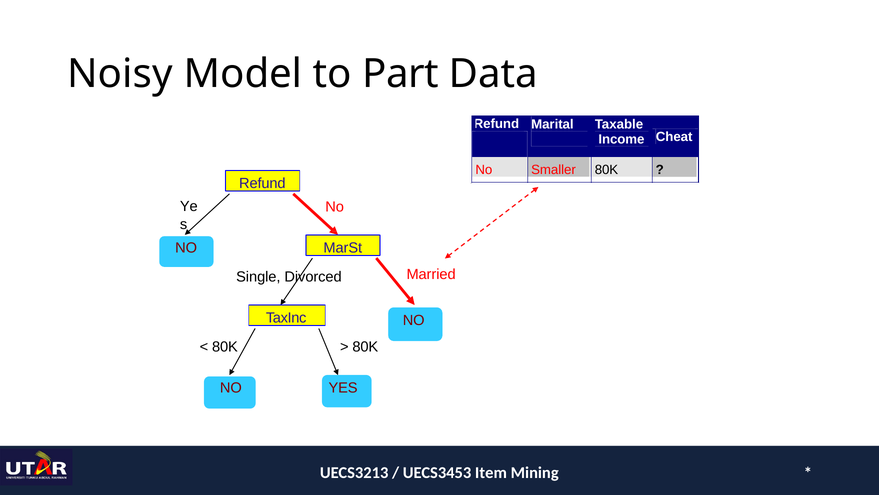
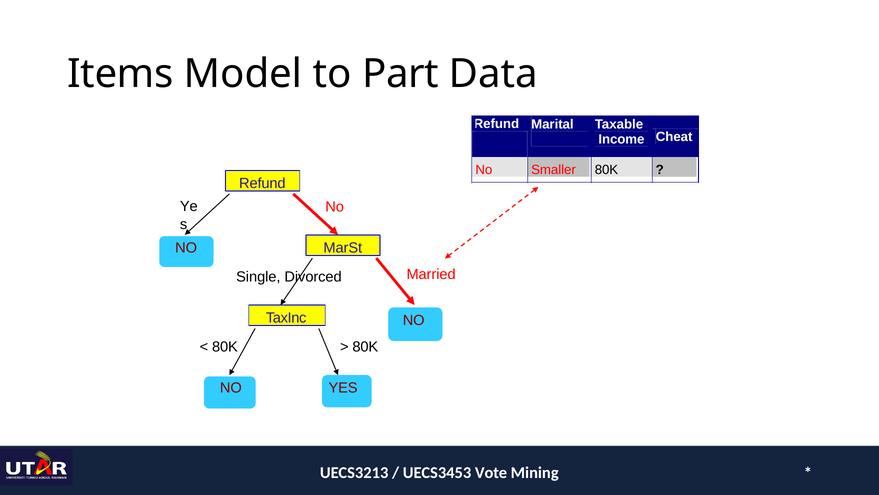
Noisy: Noisy -> Items (120, 74)
Item: Item -> Vote (491, 472)
